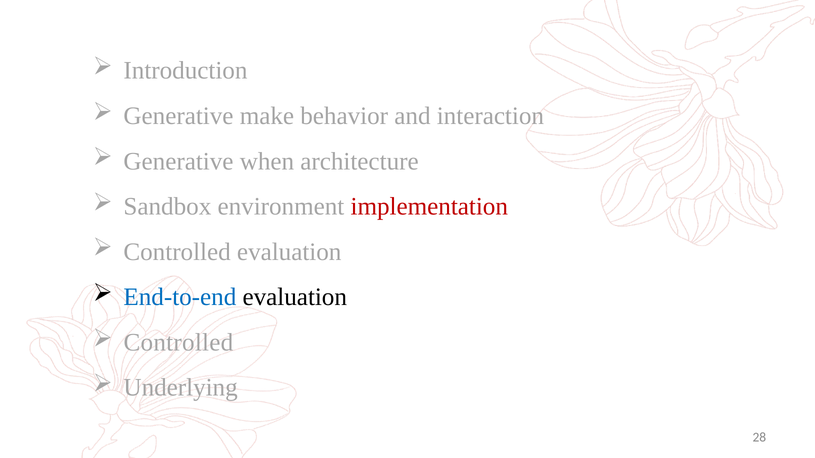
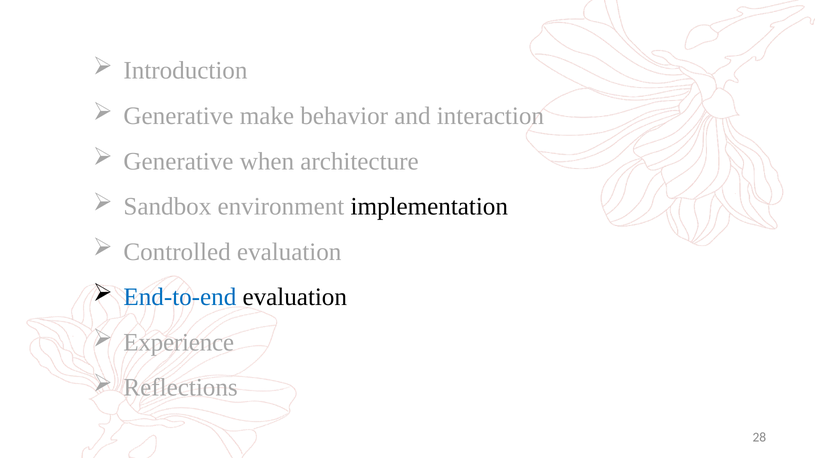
implementation colour: red -> black (429, 207)
Controlled: Controlled -> Experience (179, 343)
Underlying: Underlying -> Reflections (181, 388)
